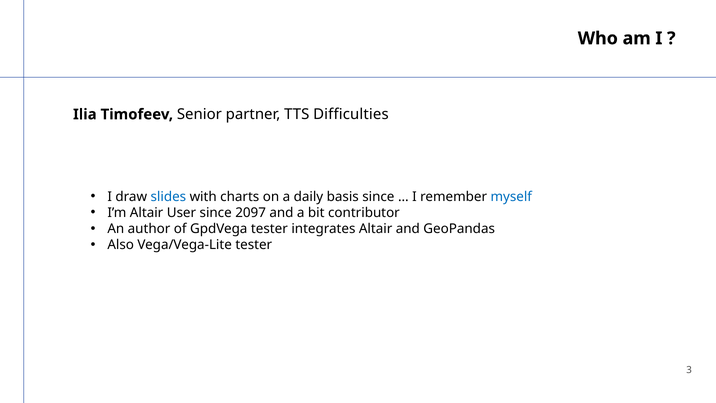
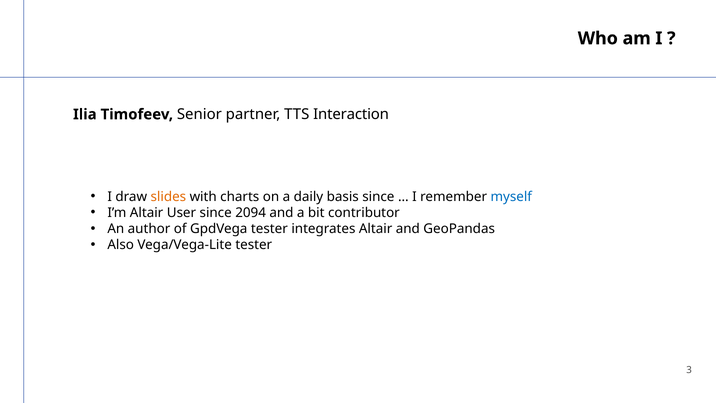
Difficulties: Difficulties -> Interaction (351, 114)
slides colour: blue -> orange (168, 196)
2097: 2097 -> 2094 (251, 213)
